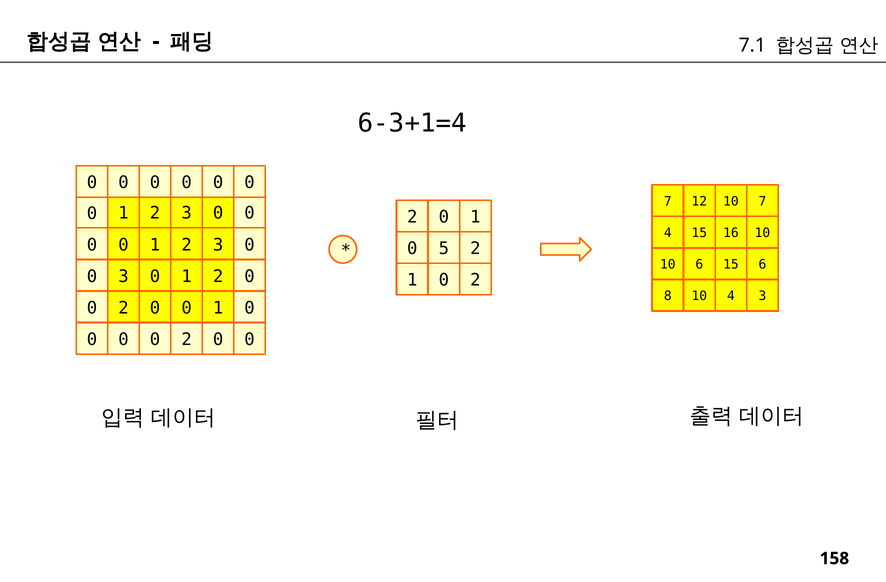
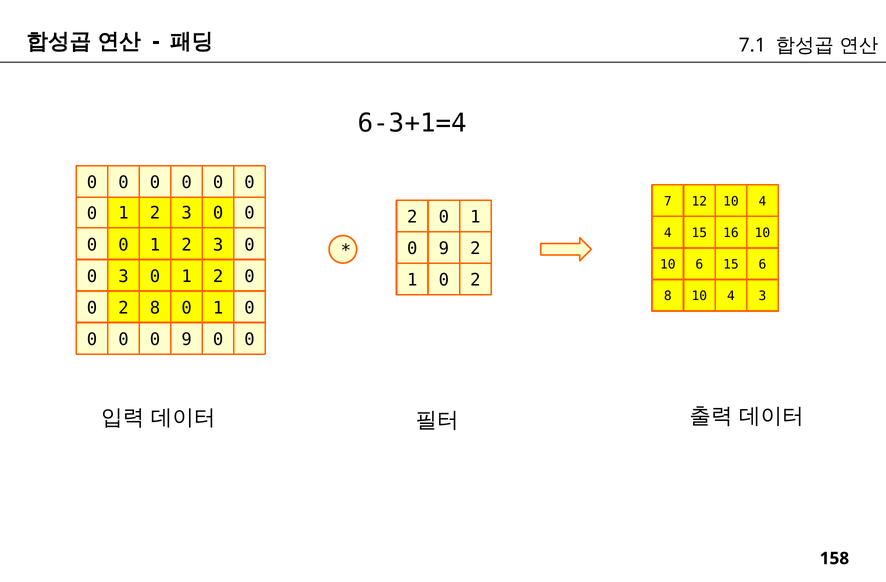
12 10 7: 7 -> 4 (762, 201)
5: 5 -> 9 (444, 249)
0: 0 -> 8 (155, 308)
0 0 2: 2 -> 9 (187, 340)
